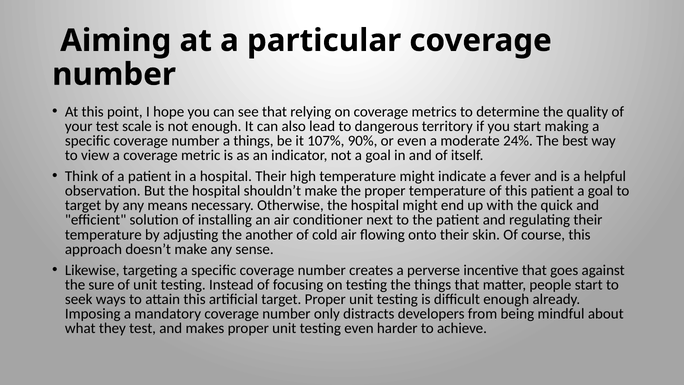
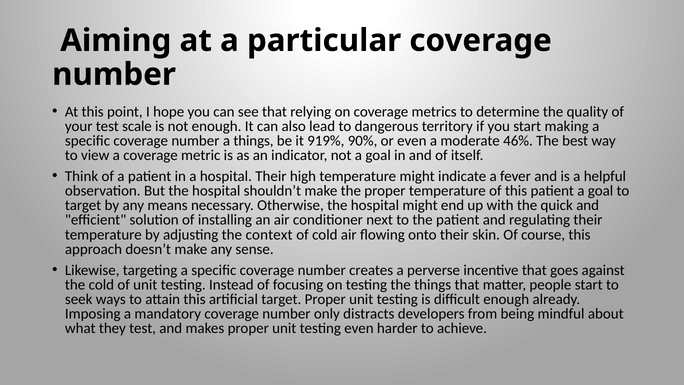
107%: 107% -> 919% (326, 141)
24%: 24% -> 46% (518, 141)
another: another -> context (269, 234)
the sure: sure -> cold (101, 284)
